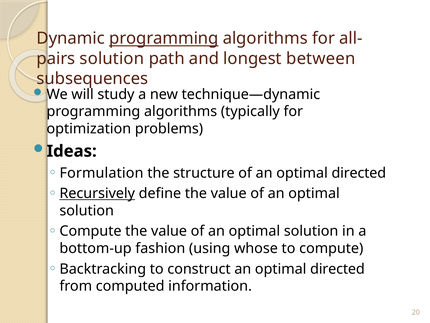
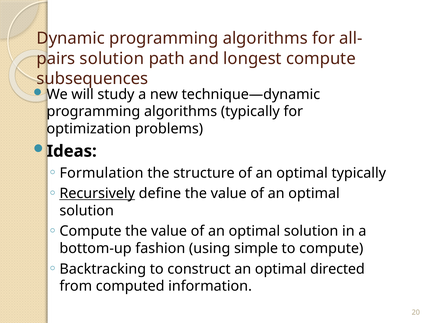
programming underline: present -> none (164, 38)
longest between: between -> compute (321, 58)
of an optimal directed: directed -> typically (359, 173)
whose: whose -> simple (256, 248)
